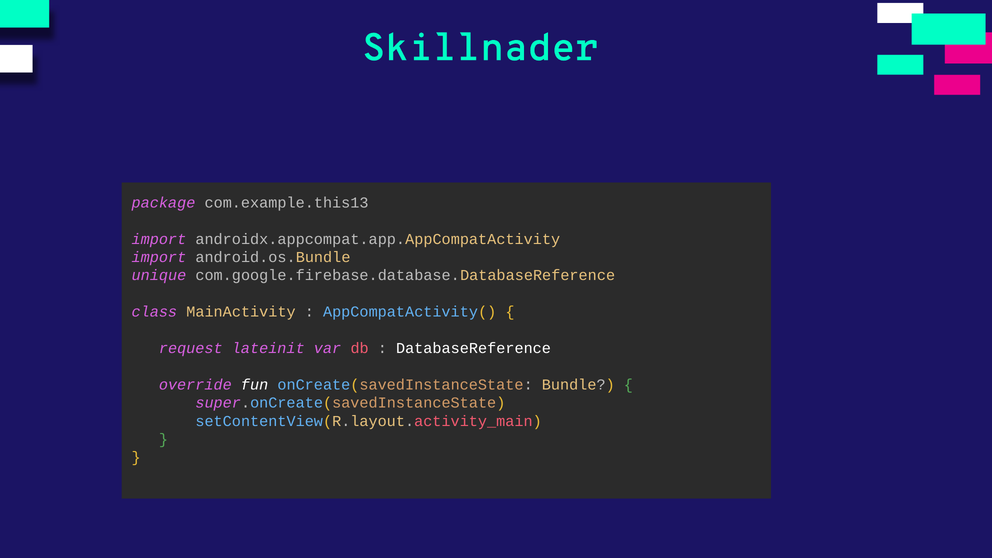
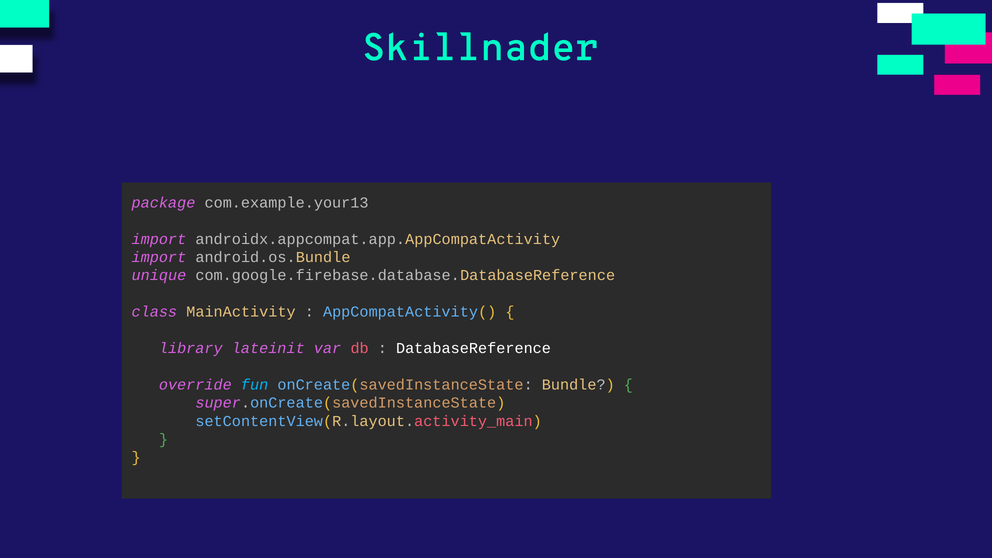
com.example.this13: com.example.this13 -> com.example.your13 (287, 203)
request: request -> library (191, 348)
fun colour: white -> light blue (255, 385)
